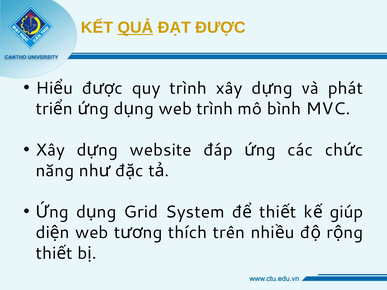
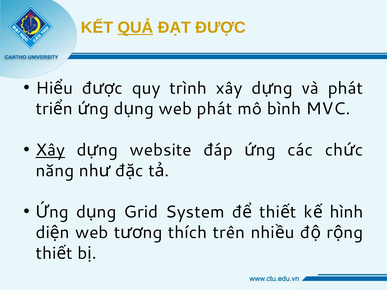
web trình: trình -> phát (215, 109)
Xây underline: none -> present (50, 150)
giúp: giúp -> hình (346, 212)
